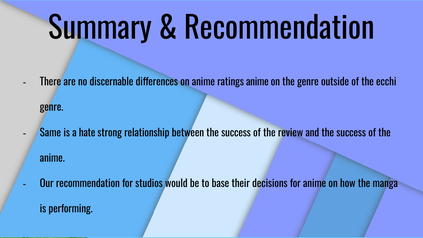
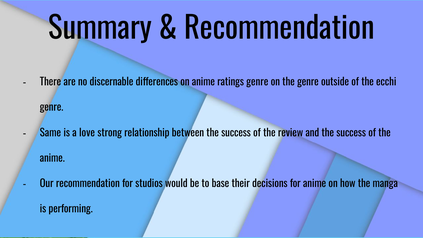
ratings anime: anime -> genre (257, 82)
hate: hate -> love (87, 133)
